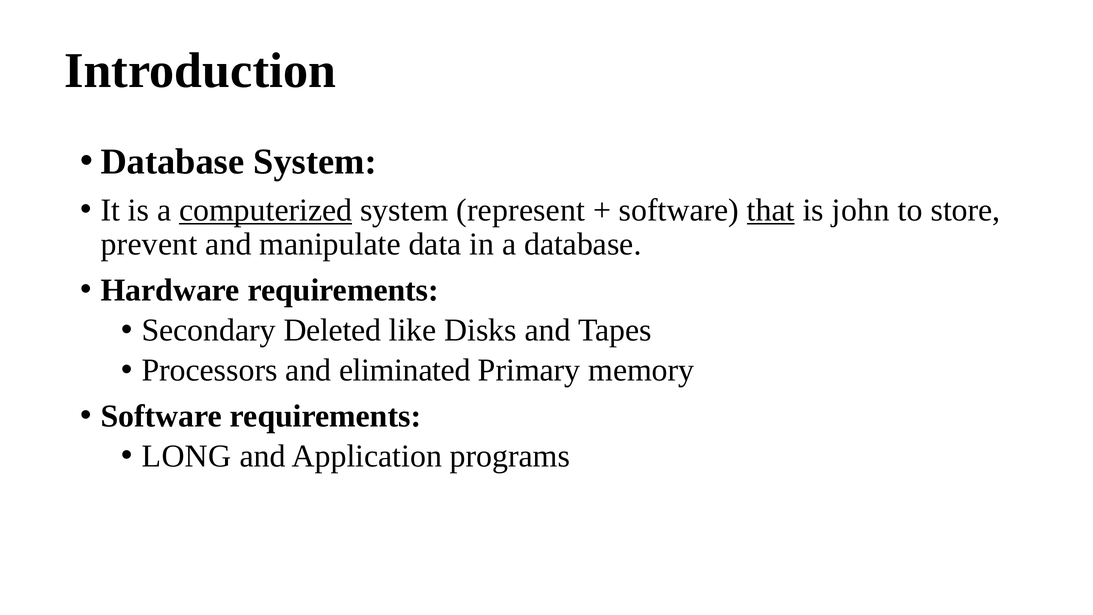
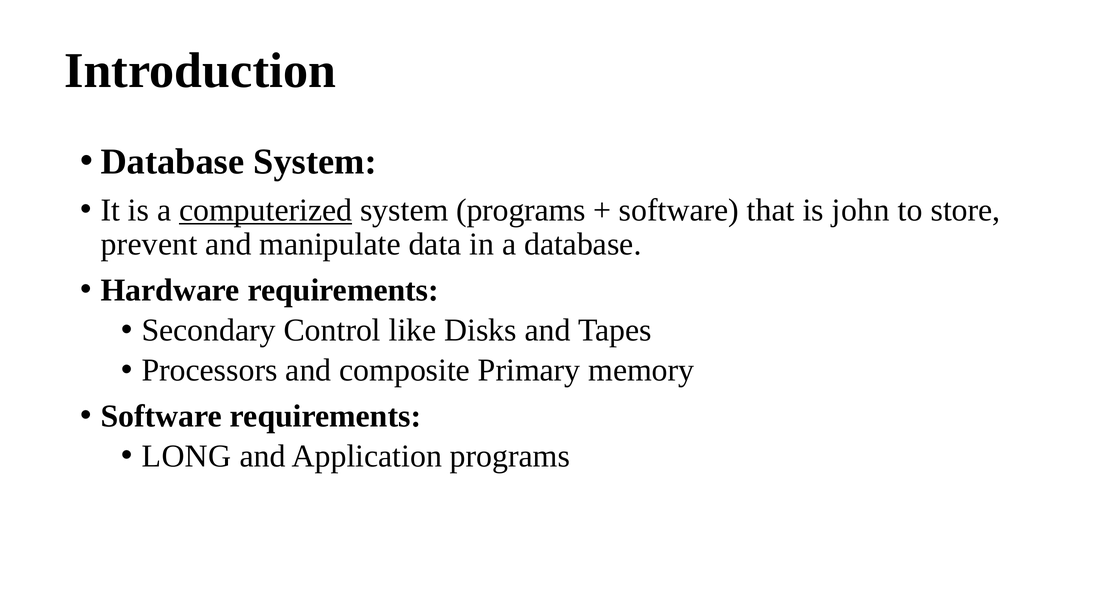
system represent: represent -> programs (521, 210)
that underline: present -> none (771, 210)
Deleted: Deleted -> Control (332, 330)
eliminated: eliminated -> composite (405, 370)
